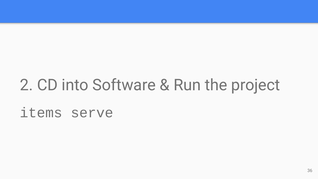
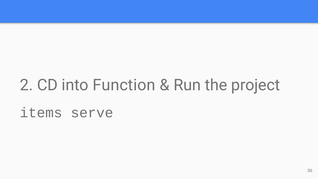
Software: Software -> Function (124, 85)
